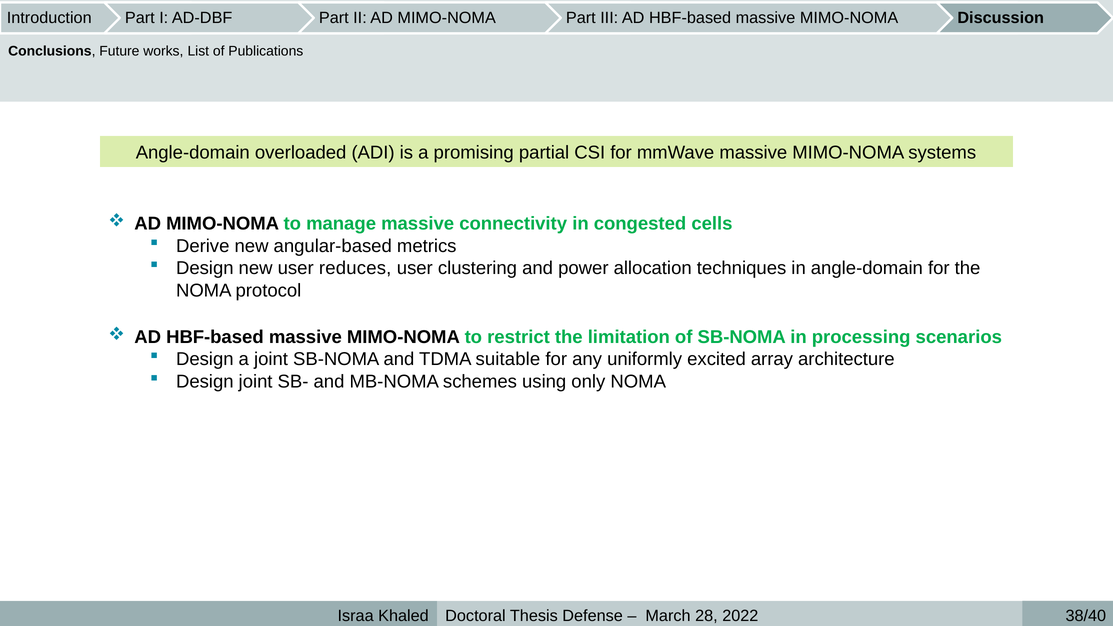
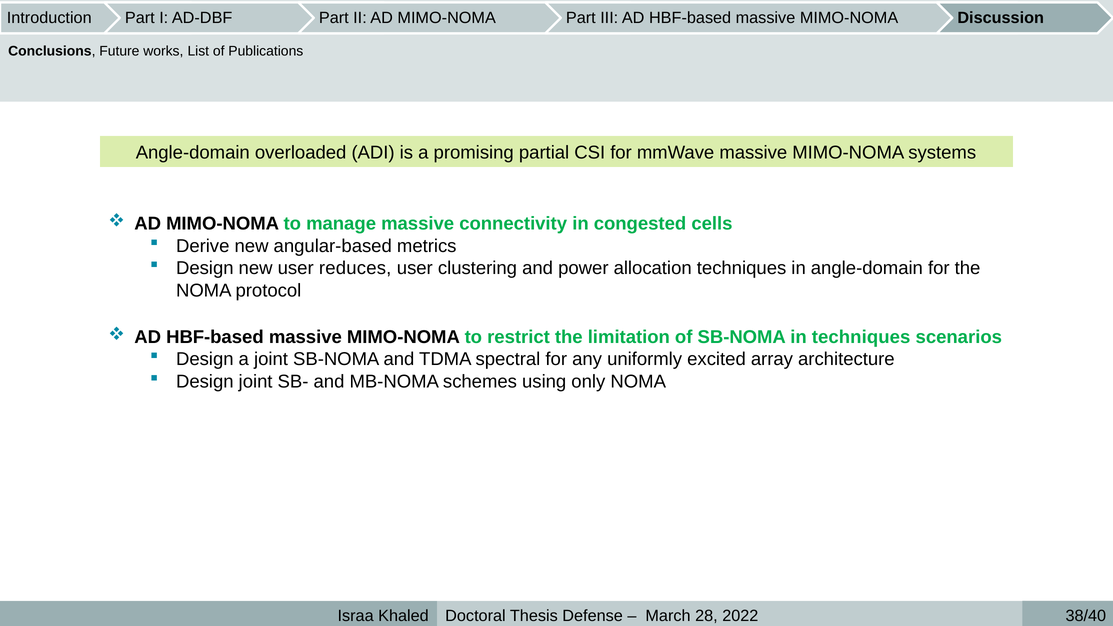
in processing: processing -> techniques (861, 337)
suitable: suitable -> spectral (508, 359)
